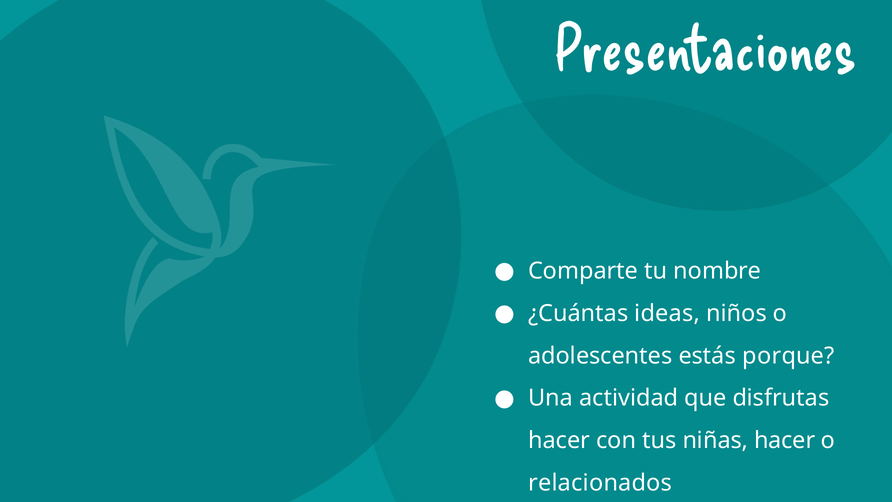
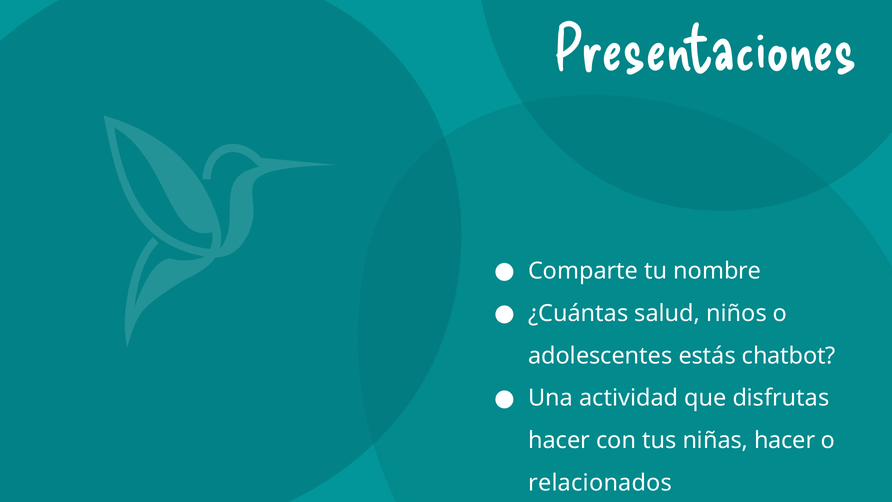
ideas: ideas -> salud (667, 313)
porque: porque -> chatbot (789, 356)
